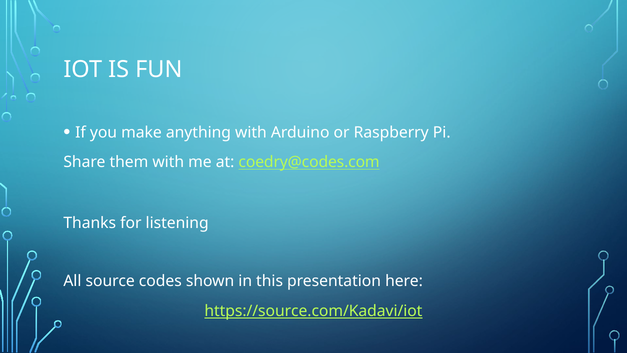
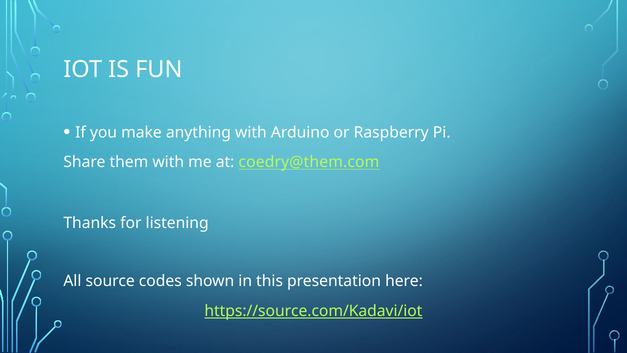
coedry@codes.com: coedry@codes.com -> coedry@them.com (309, 162)
